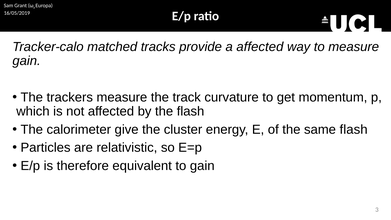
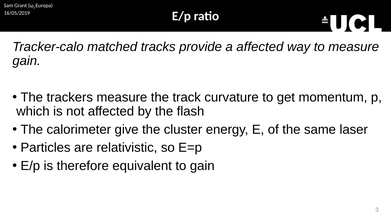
same flash: flash -> laser (354, 129)
